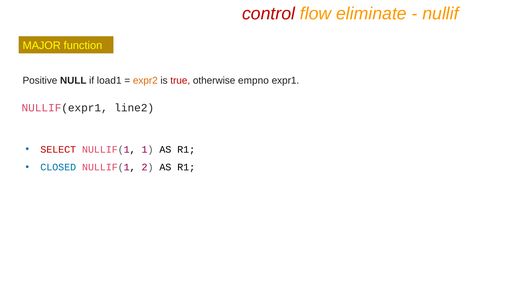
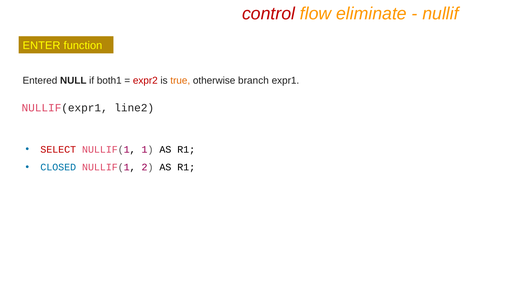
MAJOR: MAJOR -> ENTER (42, 45)
Positive: Positive -> Entered (40, 81)
load1: load1 -> both1 (109, 81)
expr2 colour: orange -> red (145, 81)
true colour: red -> orange (180, 81)
empno: empno -> branch (253, 81)
